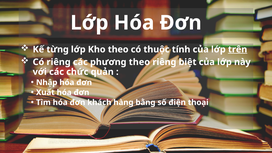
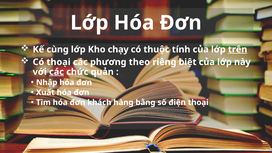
từng: từng -> cùng (58, 49)
Kho theo: theo -> chạy (118, 49)
Có riêng: riêng -> thoại (59, 62)
các underline: none -> present (57, 72)
